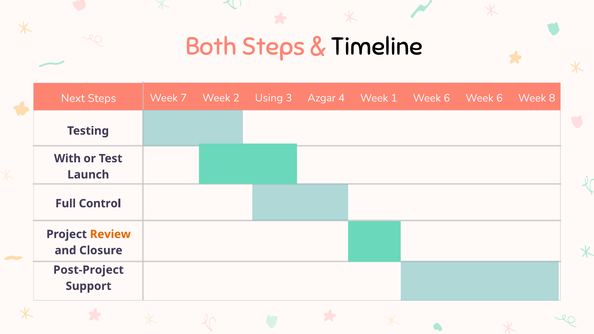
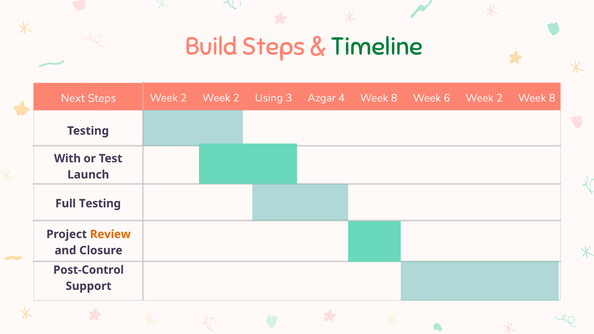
Both: Both -> Build (211, 47)
Timeline colour: black -> green (377, 47)
7: 7 -> 2 (184, 98)
4 Week 1: 1 -> 8 (394, 98)
6 Week 6: 6 -> 2 (499, 98)
Full Control: Control -> Testing (100, 204)
Post-Project: Post-Project -> Post-Control (89, 270)
